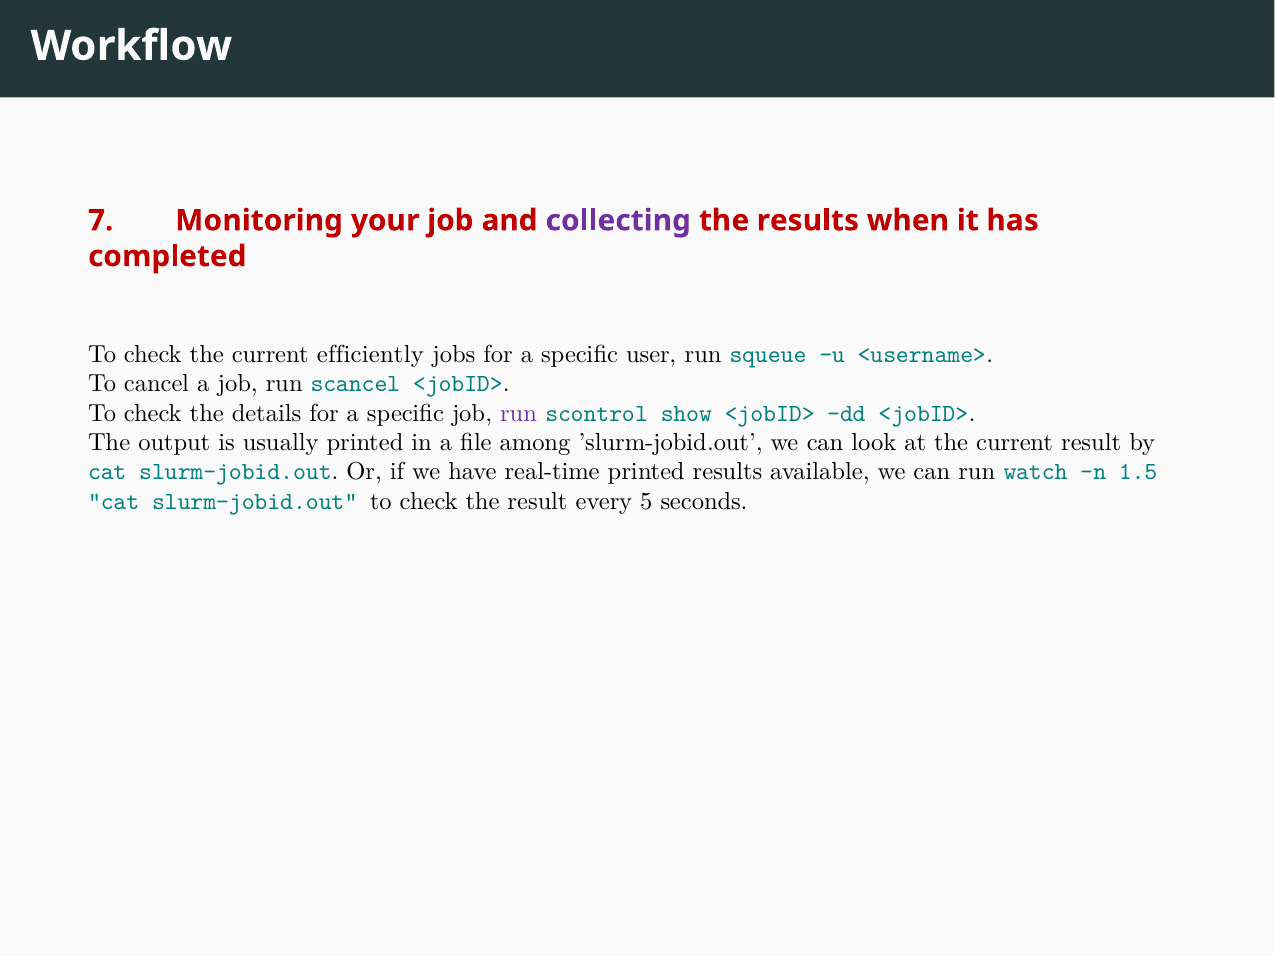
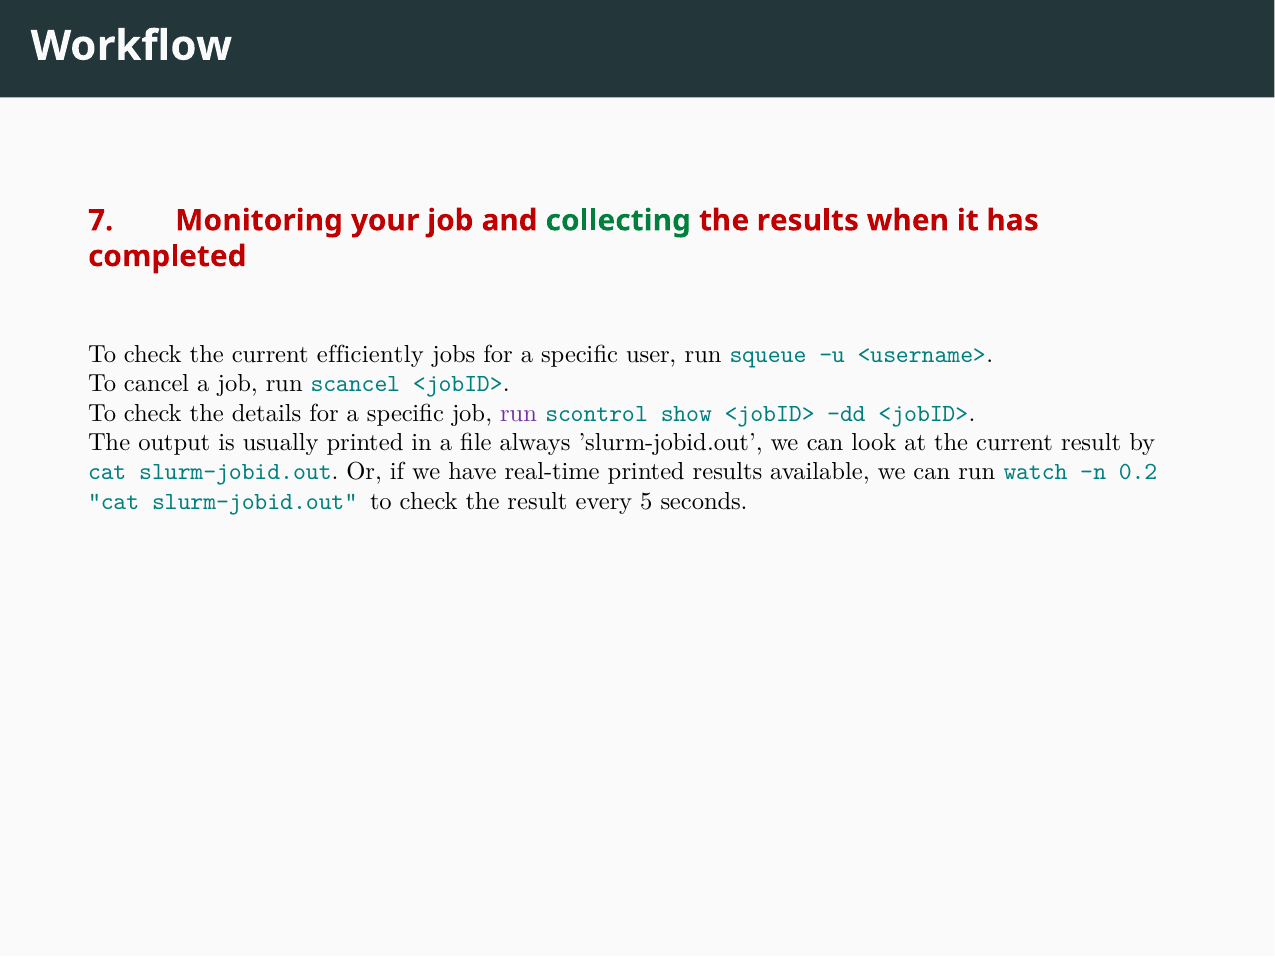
collecting colour: purple -> green (618, 221)
among: among -> always (535, 442)
1.5: 1.5 -> 0.2 (1138, 472)
